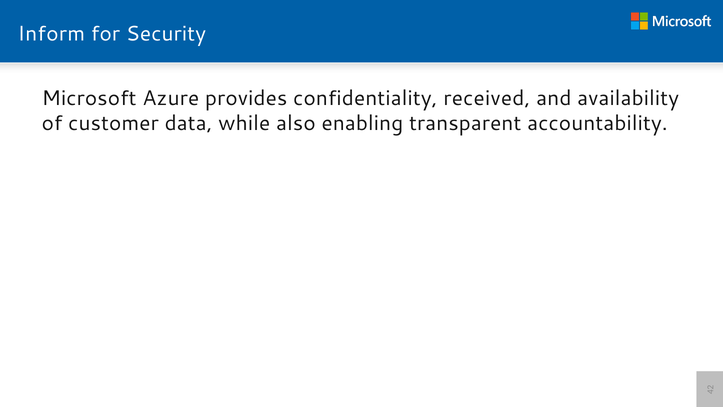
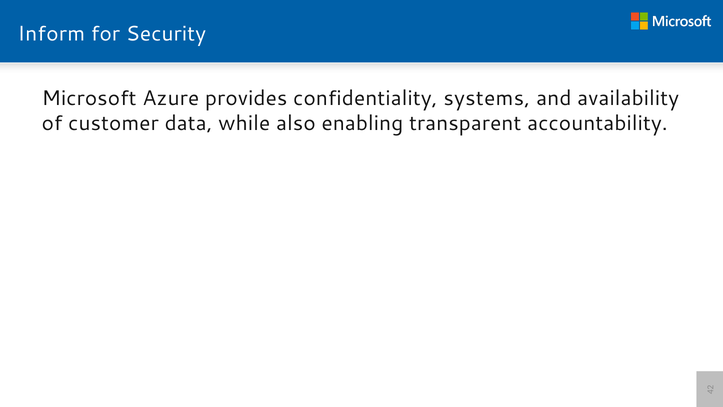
received: received -> systems (487, 98)
